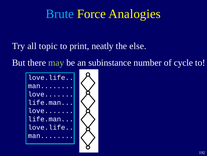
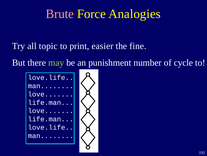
Brute colour: light blue -> pink (60, 14)
neatly: neatly -> easier (102, 46)
else: else -> fine (138, 46)
subinstance: subinstance -> punishment (110, 62)
